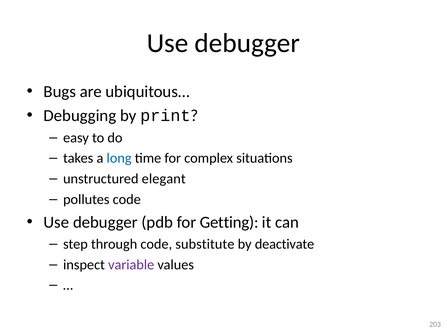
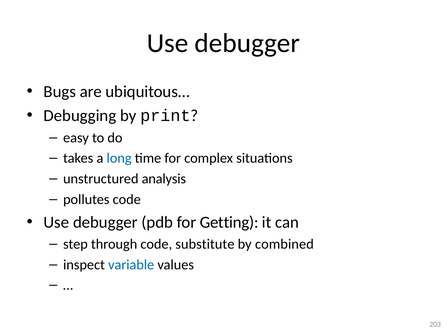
elegant: elegant -> analysis (164, 179)
deactivate: deactivate -> combined (284, 244)
variable colour: purple -> blue (131, 265)
